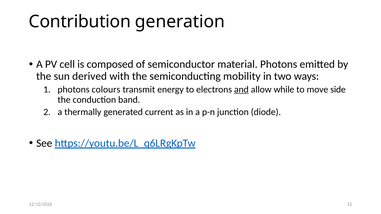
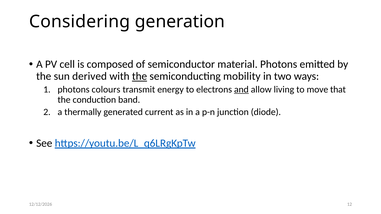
Contribution: Contribution -> Considering (80, 22)
the underline: none -> present (140, 76)
while: while -> living (284, 90)
side: side -> that (338, 90)
